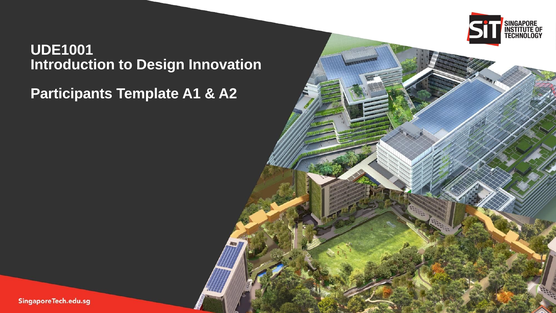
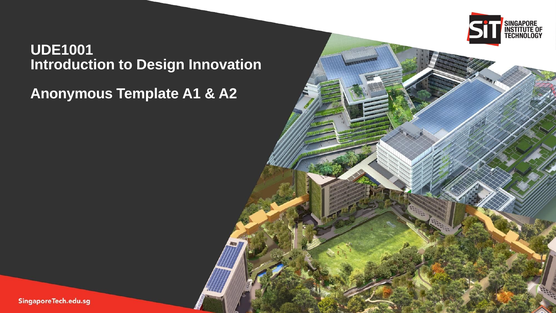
Participants: Participants -> Anonymous (72, 94)
